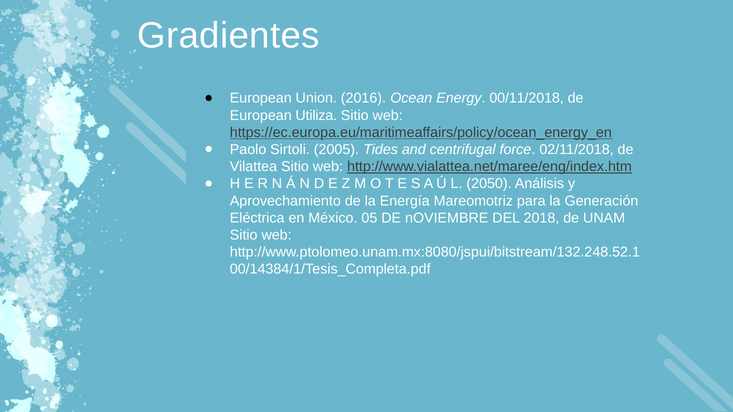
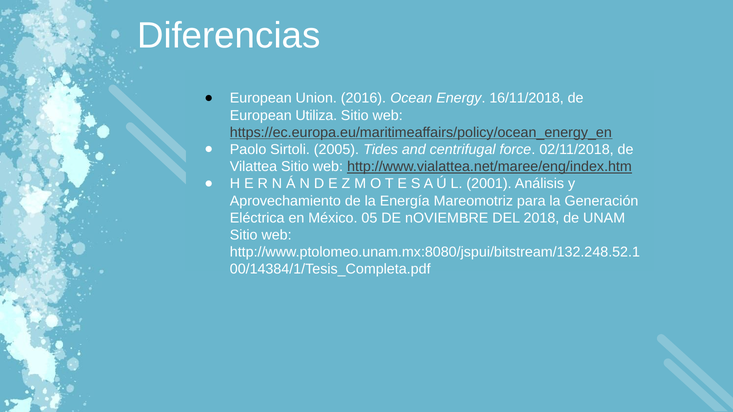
Gradientes: Gradientes -> Diferencias (229, 36)
00/11/2018: 00/11/2018 -> 16/11/2018 (527, 98)
2050: 2050 -> 2001 (489, 184)
